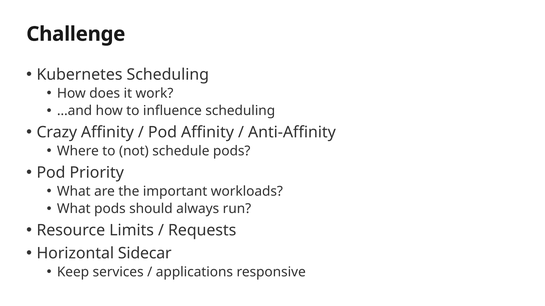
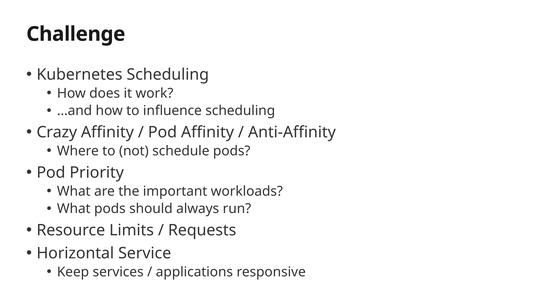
Sidecar: Sidecar -> Service (145, 254)
